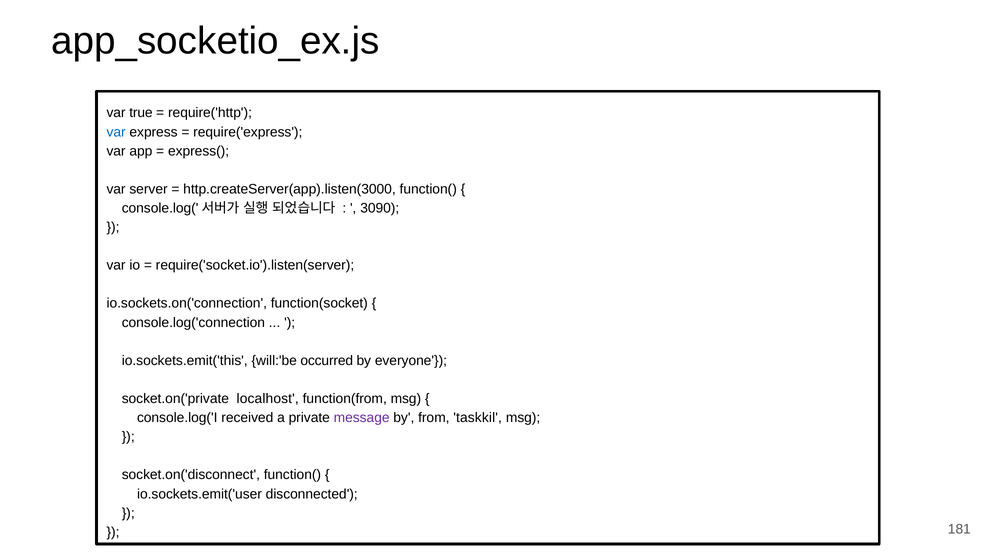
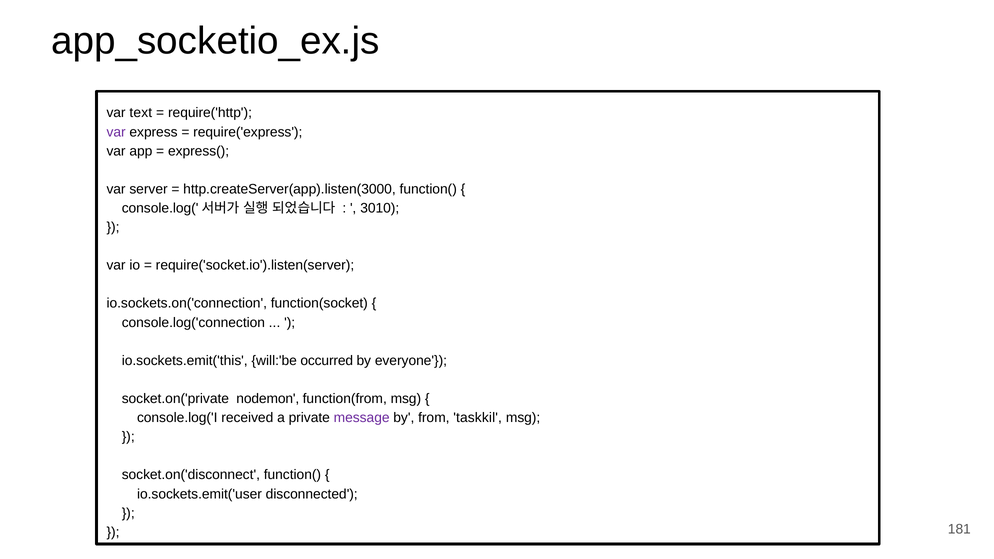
true: true -> text (141, 113)
var colour: blue -> purple (116, 132)
3090: 3090 -> 3010 (380, 208)
localhost: localhost -> nodemon (268, 399)
